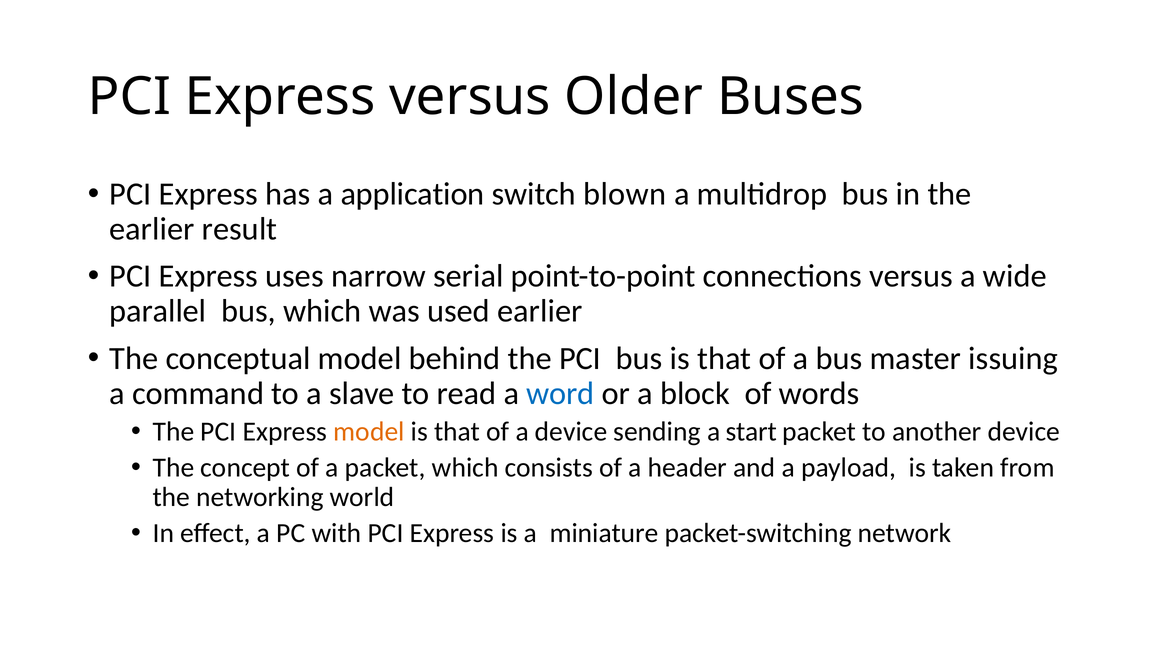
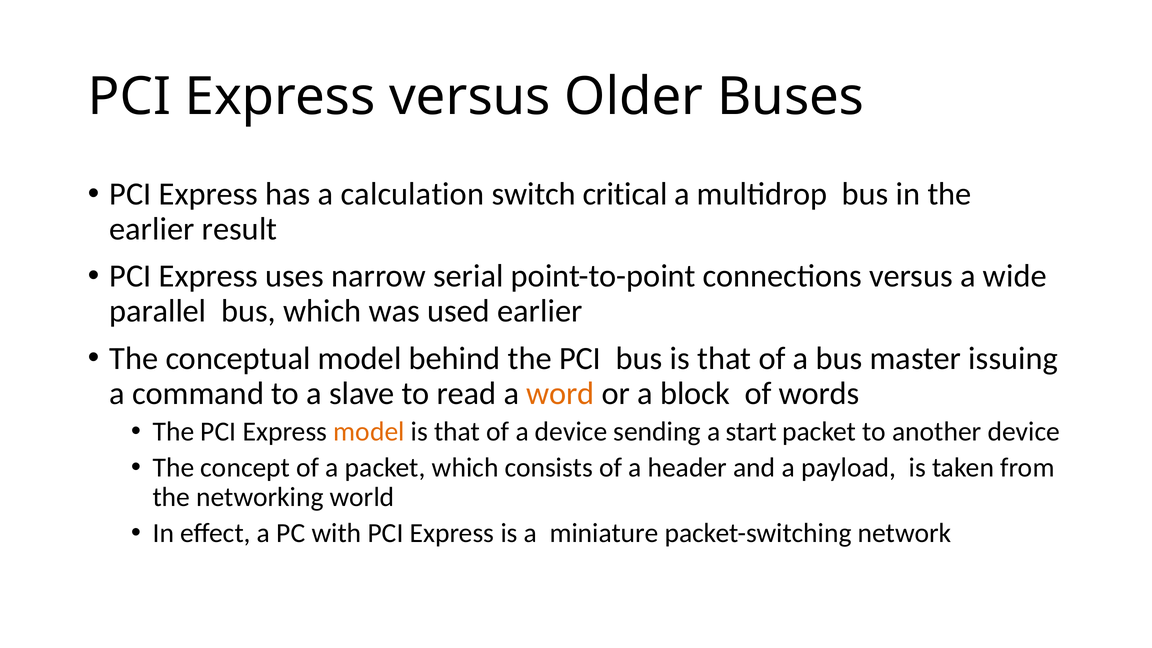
application: application -> calculation (412, 194)
blown: blown -> critical (625, 194)
word colour: blue -> orange (560, 393)
